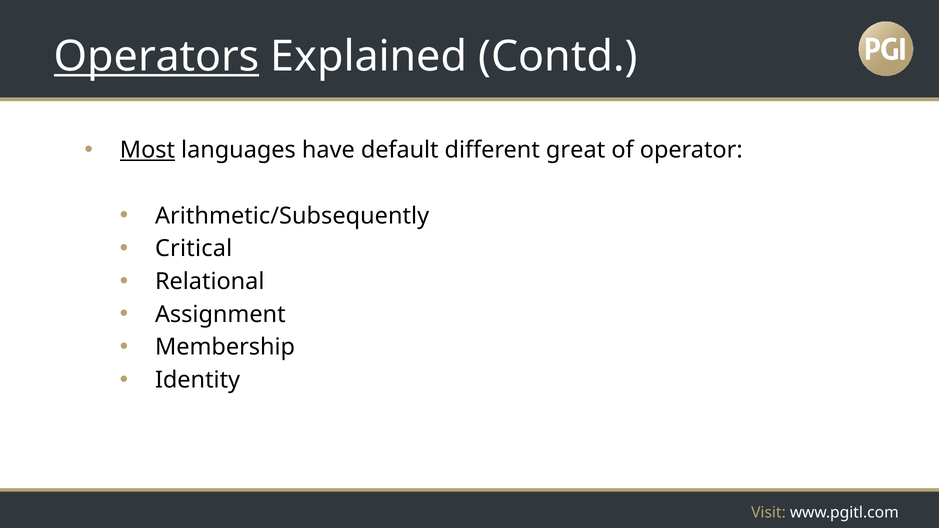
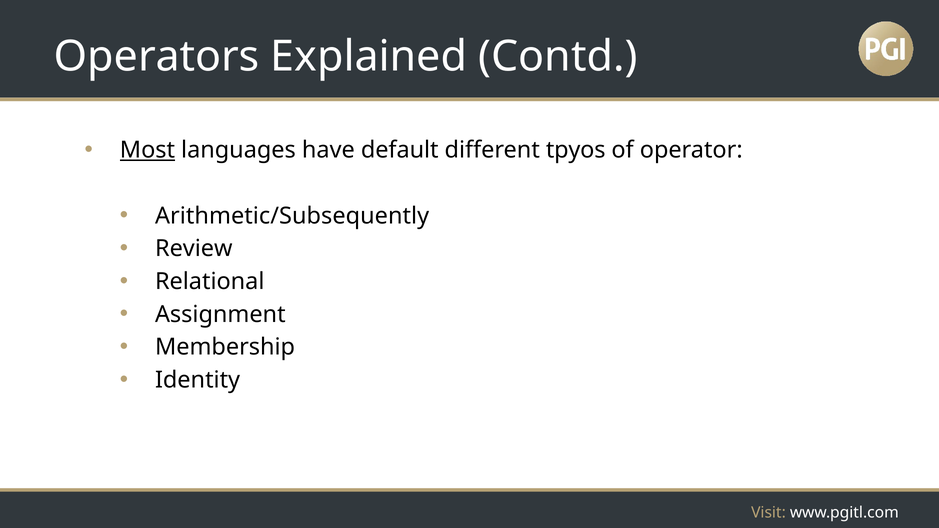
Operators underline: present -> none (157, 57)
great: great -> tpyos (576, 150)
Critical: Critical -> Review (194, 249)
